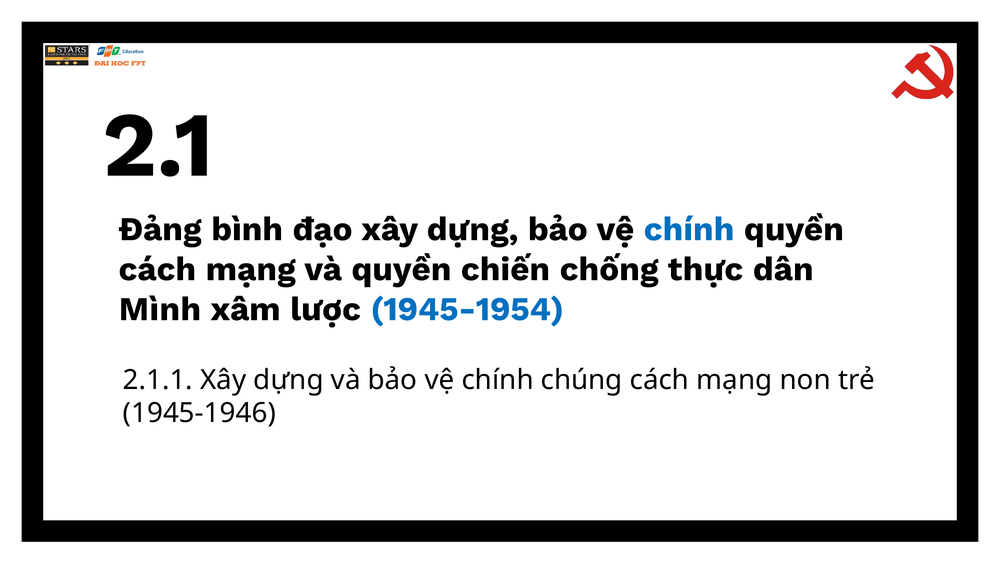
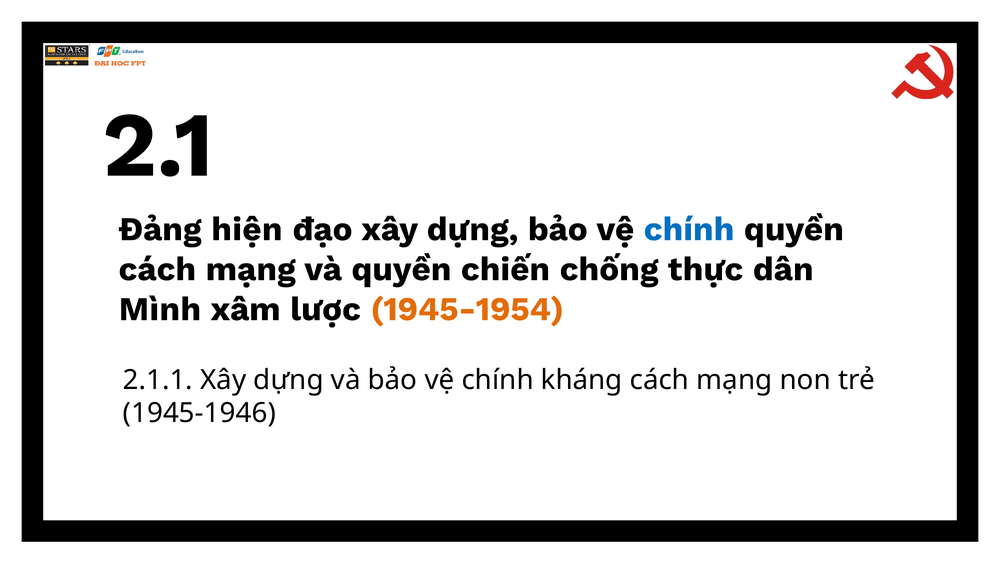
bình: bình -> hiện (247, 229)
1945-1954 colour: blue -> orange (467, 309)
chúng: chúng -> kháng (582, 380)
